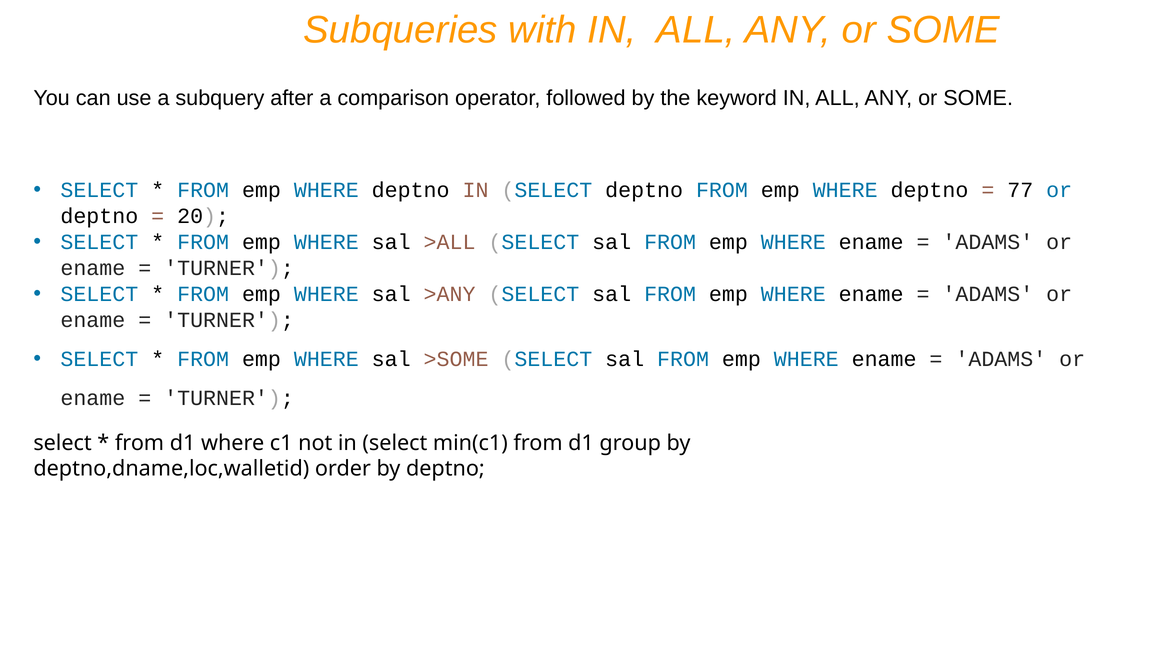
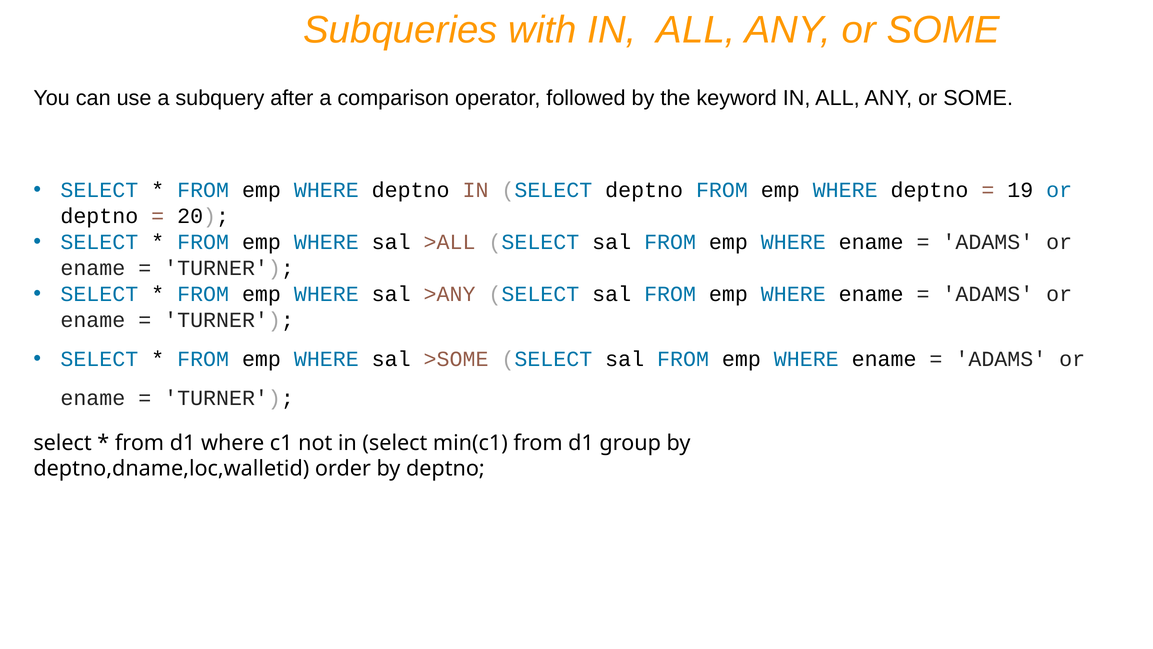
77: 77 -> 19 (1020, 190)
